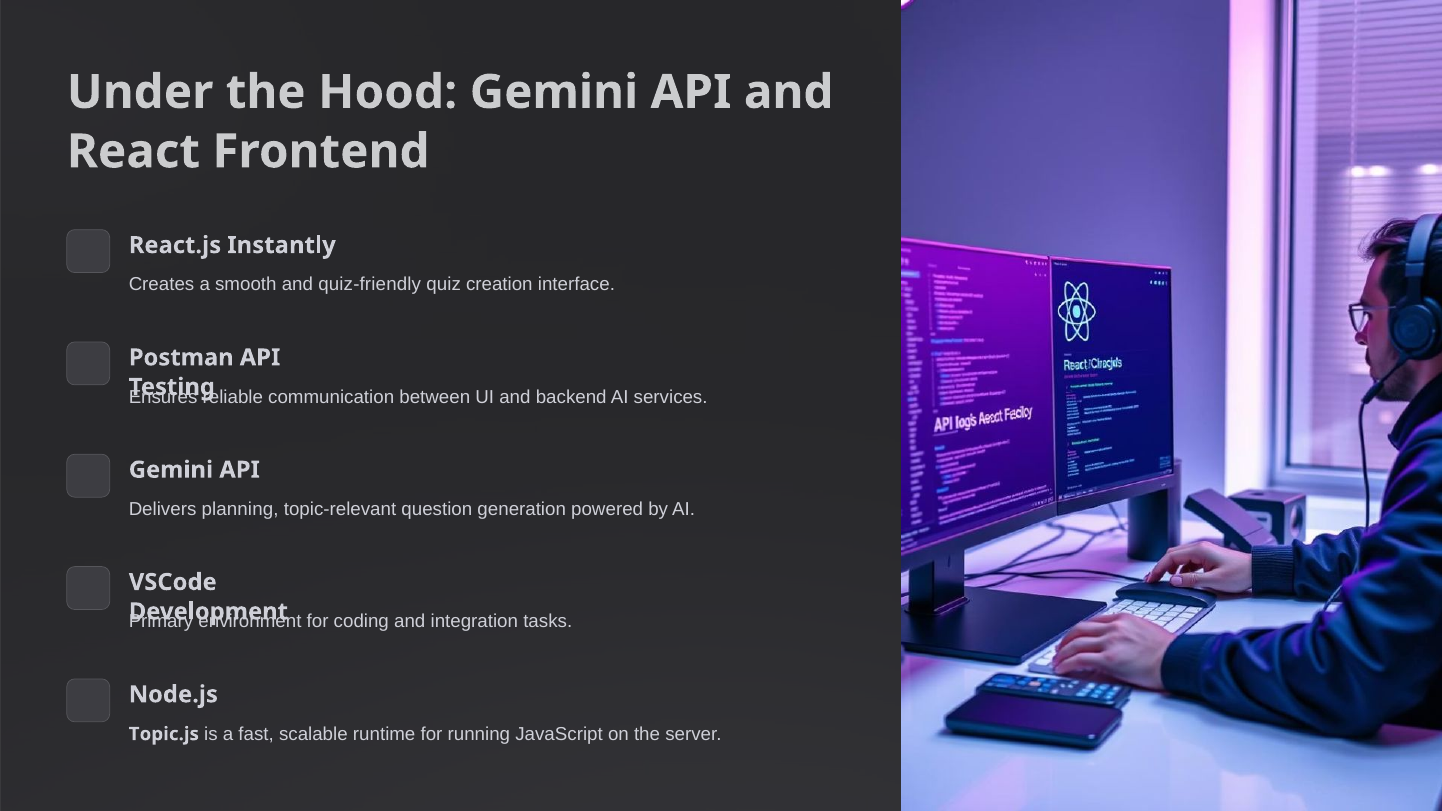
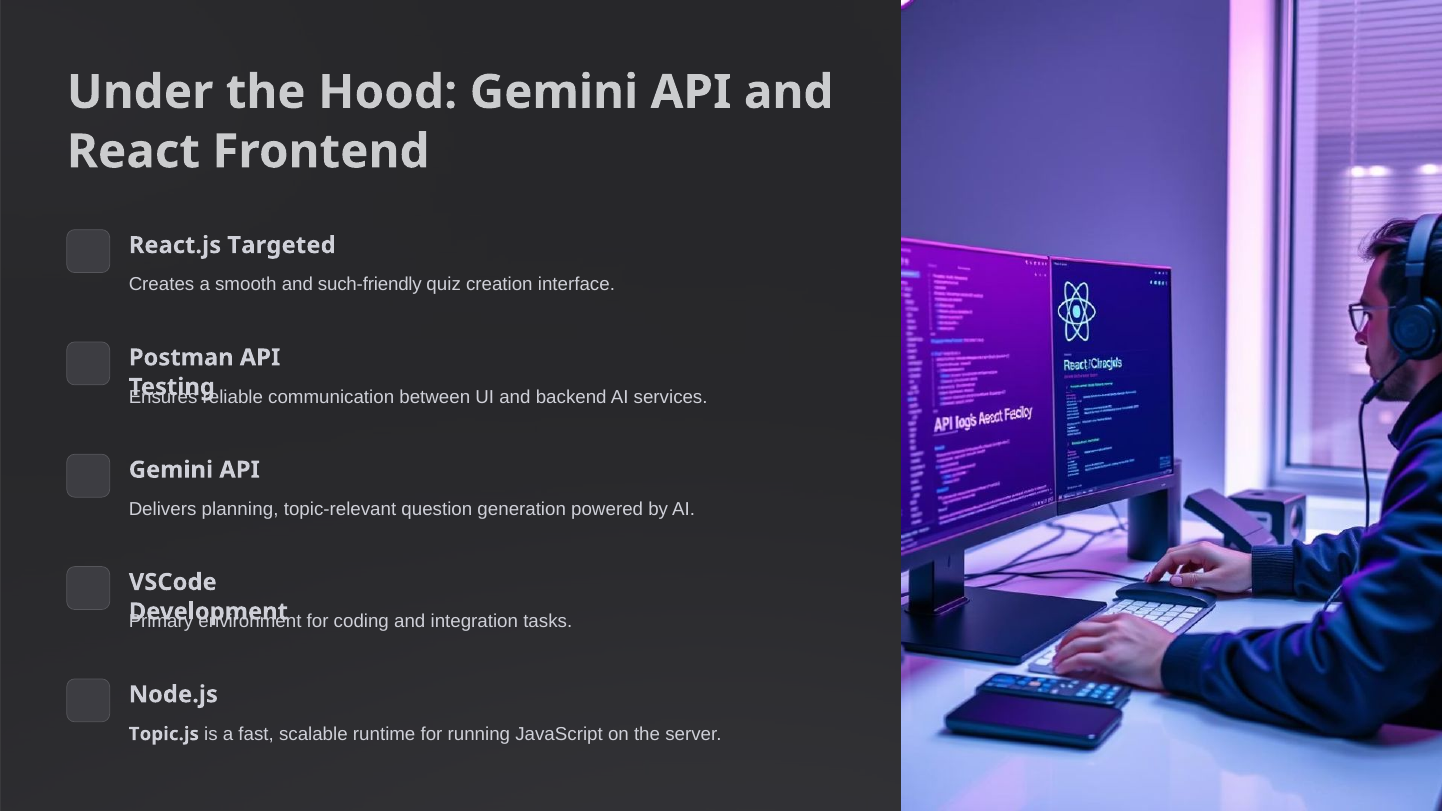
Instantly: Instantly -> Targeted (282, 245)
quiz-friendly: quiz-friendly -> such-friendly (370, 285)
